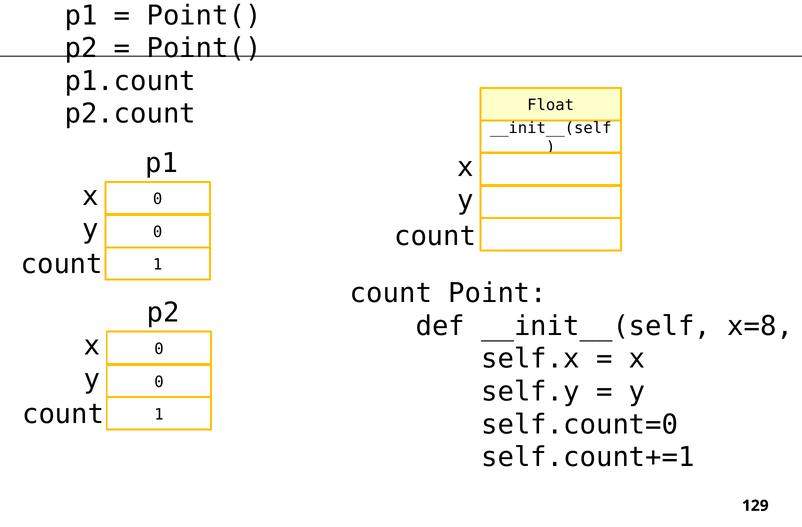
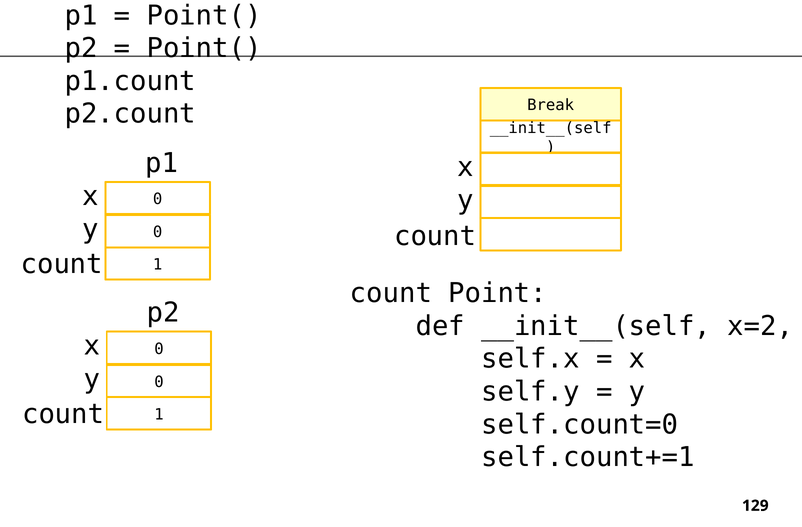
Float: Float -> Break (551, 105)
x=8: x=8 -> x=2 (760, 326)
